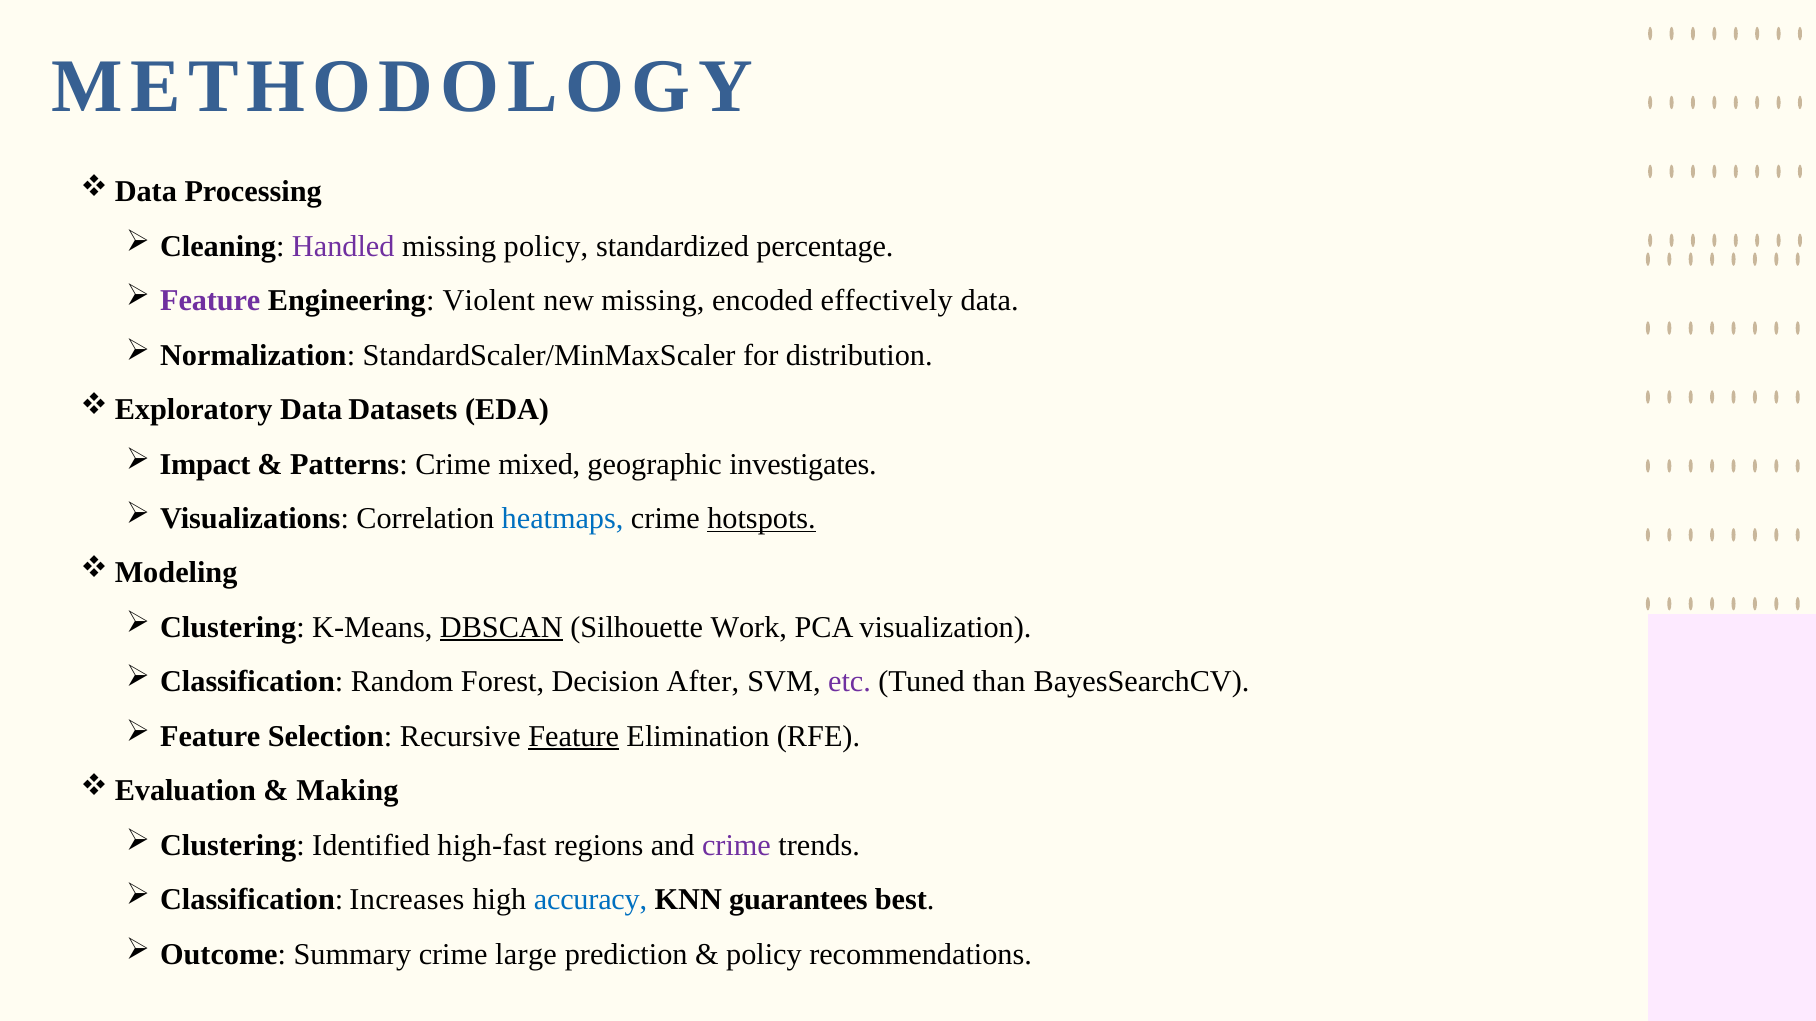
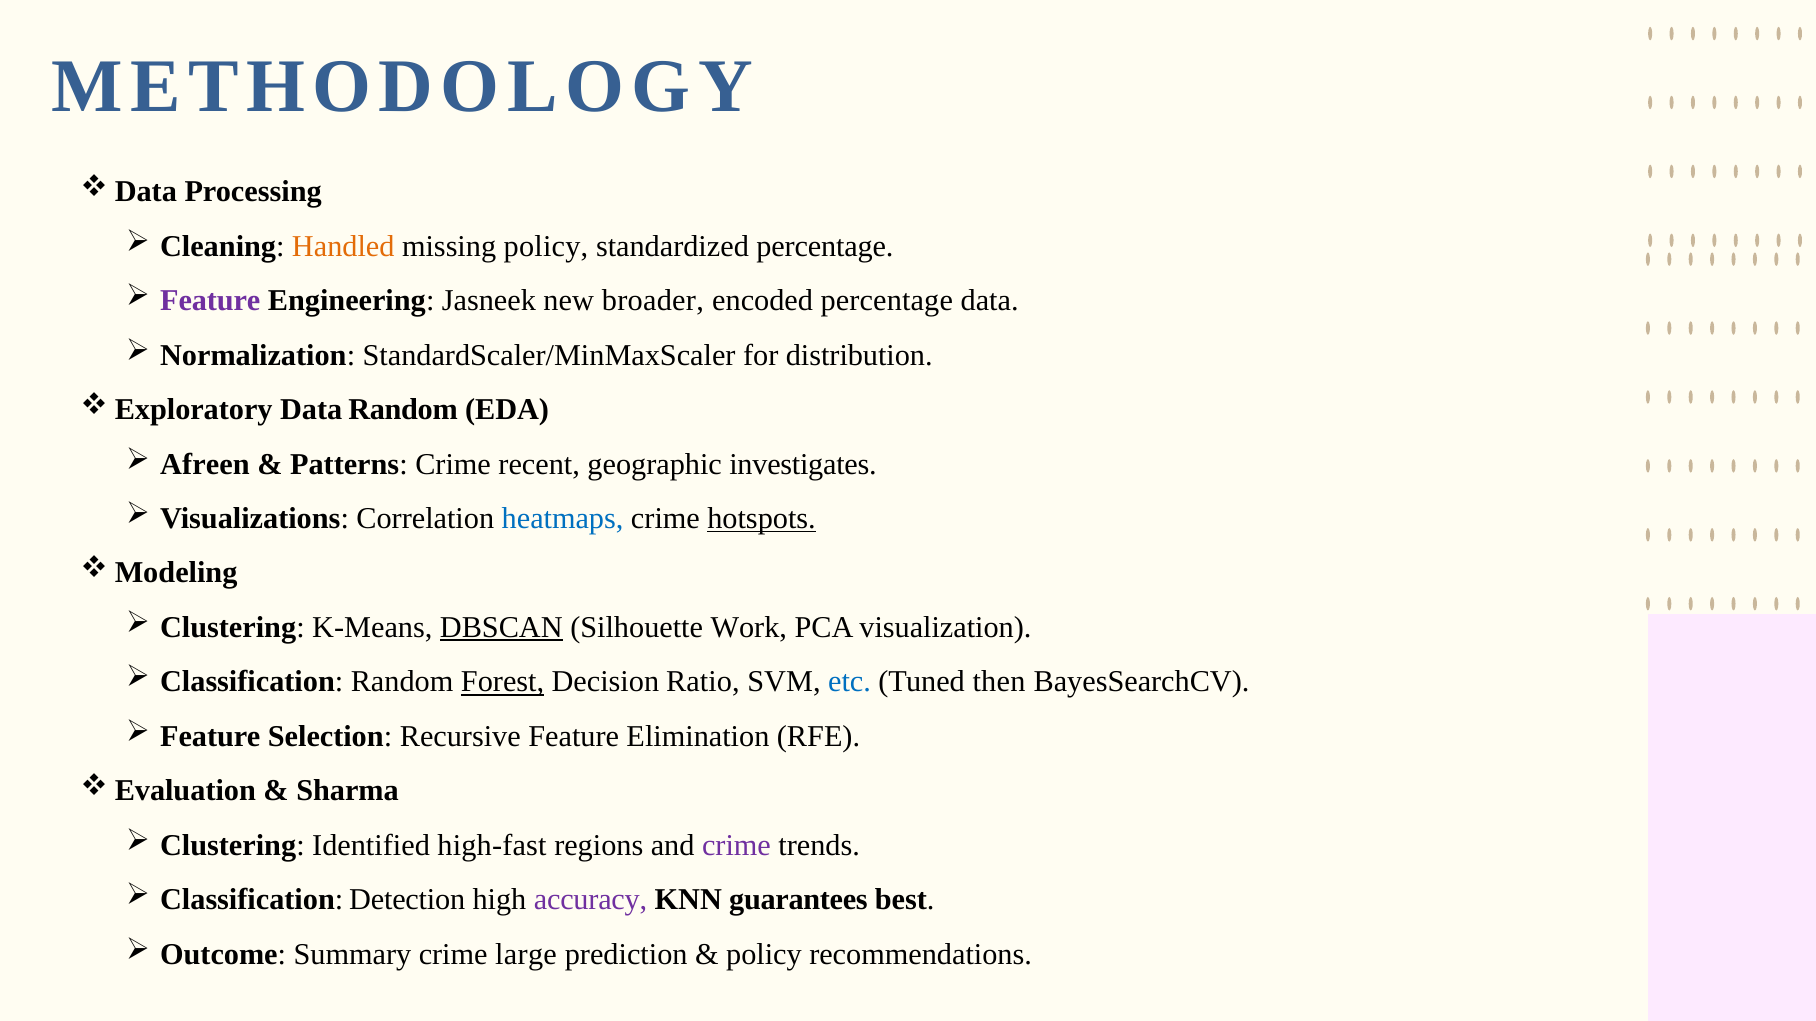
Handled colour: purple -> orange (343, 246)
Violent: Violent -> Jasneek (489, 301)
new missing: missing -> broader (653, 301)
encoded effectively: effectively -> percentage (887, 301)
Data Datasets: Datasets -> Random (403, 410)
Impact: Impact -> Afreen (205, 464)
mixed: mixed -> recent (539, 464)
Forest underline: none -> present (503, 682)
After: After -> Ratio (703, 682)
etc colour: purple -> blue (850, 682)
than: than -> then (999, 682)
Feature underline: present -> none (574, 737)
Making: Making -> Sharma (348, 791)
Increases: Increases -> Detection (407, 900)
accuracy colour: blue -> purple (591, 900)
